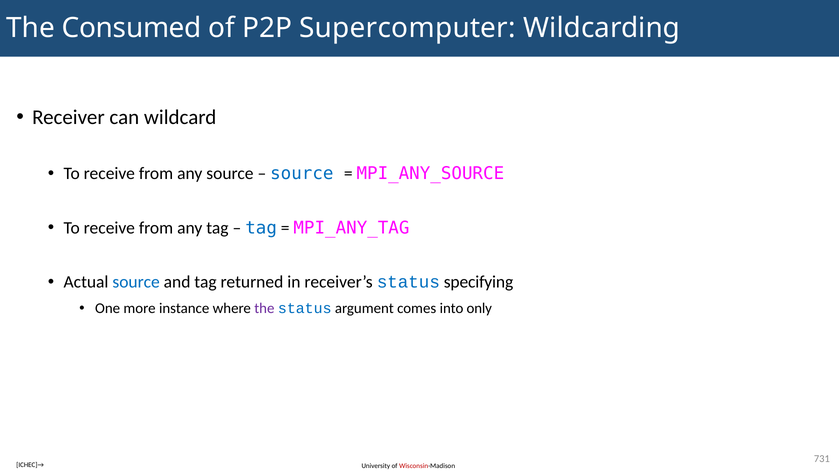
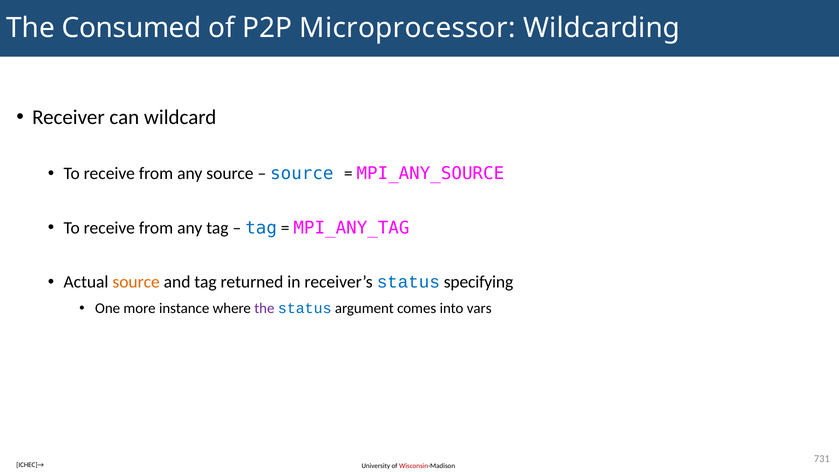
Supercomputer: Supercomputer -> Microprocessor (408, 28)
source colour: blue -> orange (136, 282)
only: only -> vars (479, 309)
